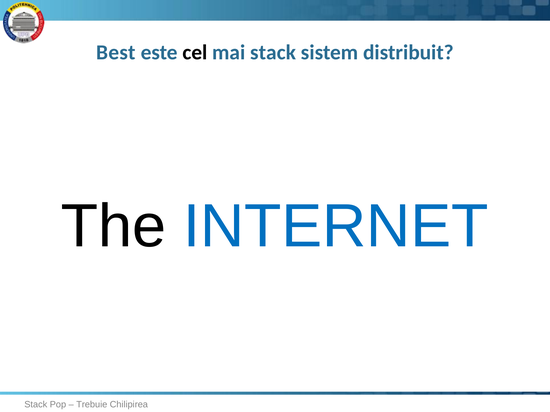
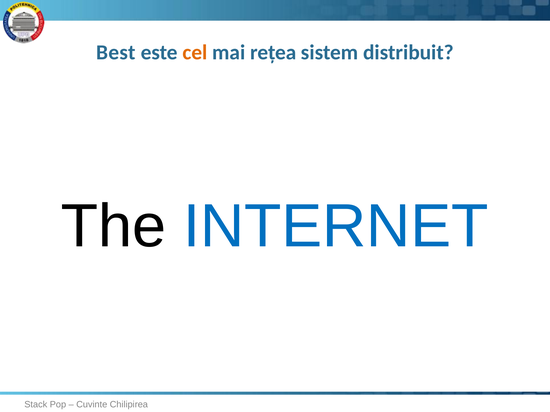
cel colour: black -> orange (195, 53)
mai stack: stack -> rețea (273, 53)
Trebuie: Trebuie -> Cuvinte (92, 405)
